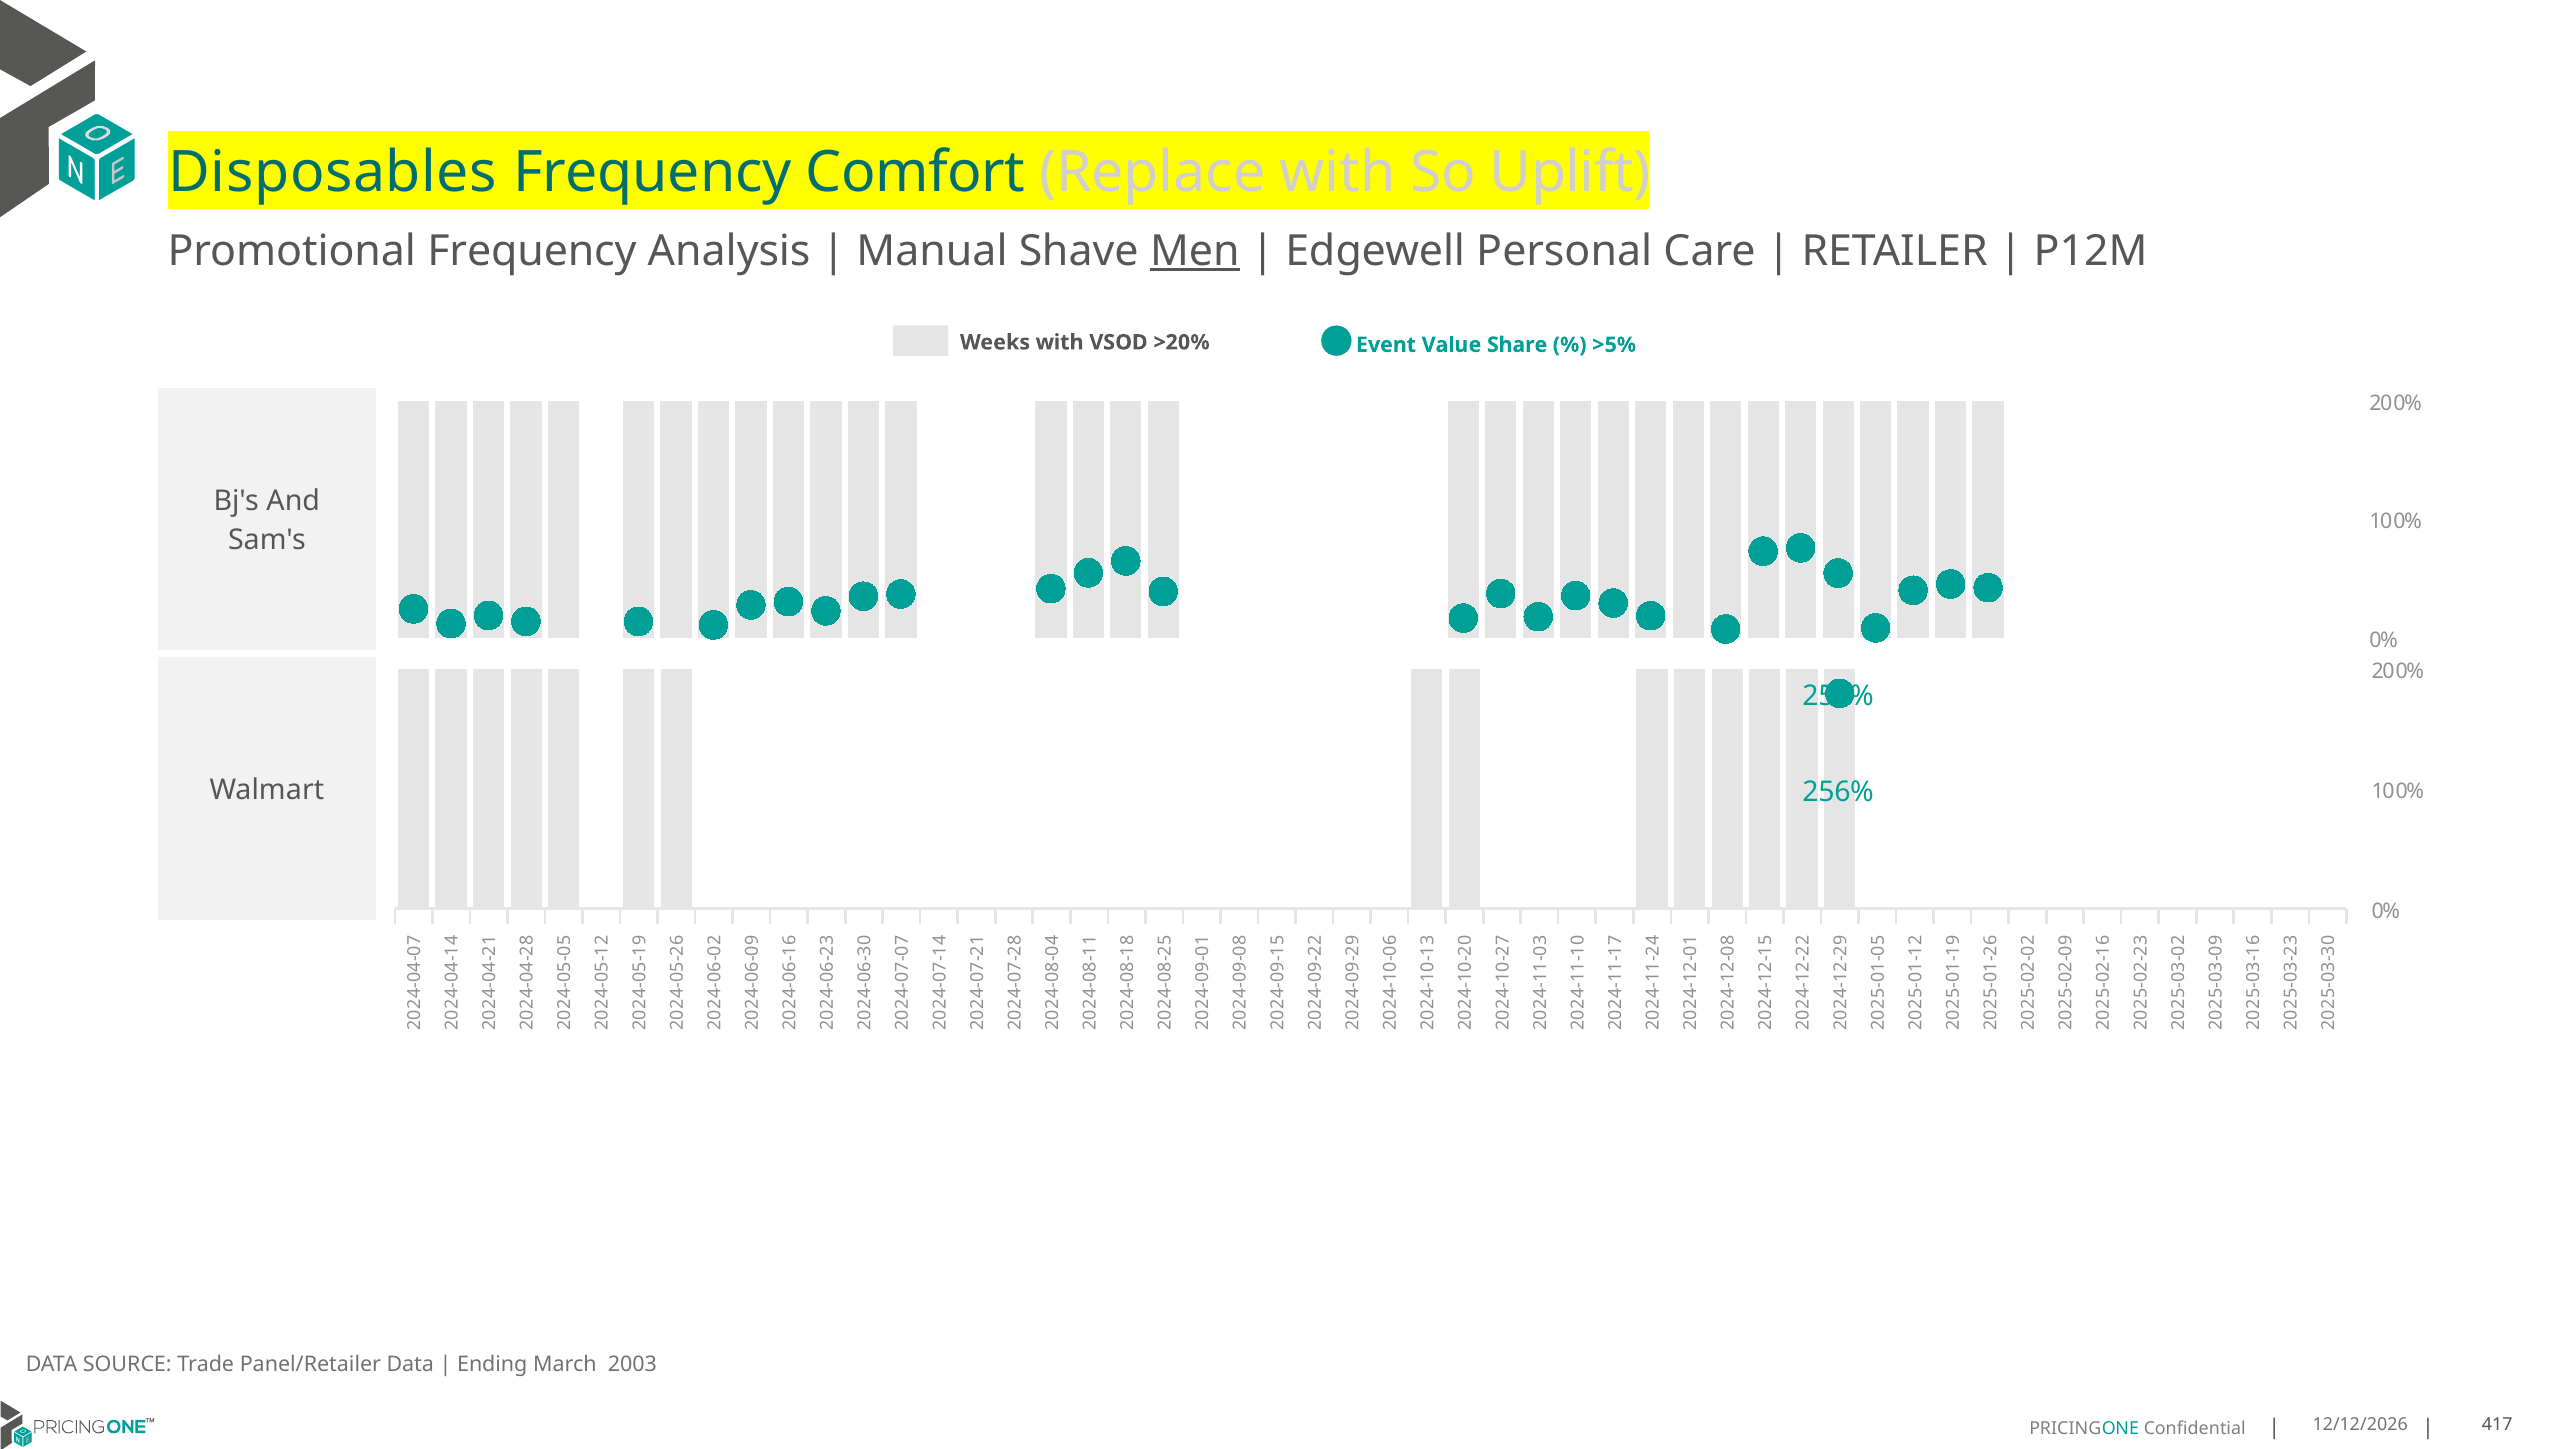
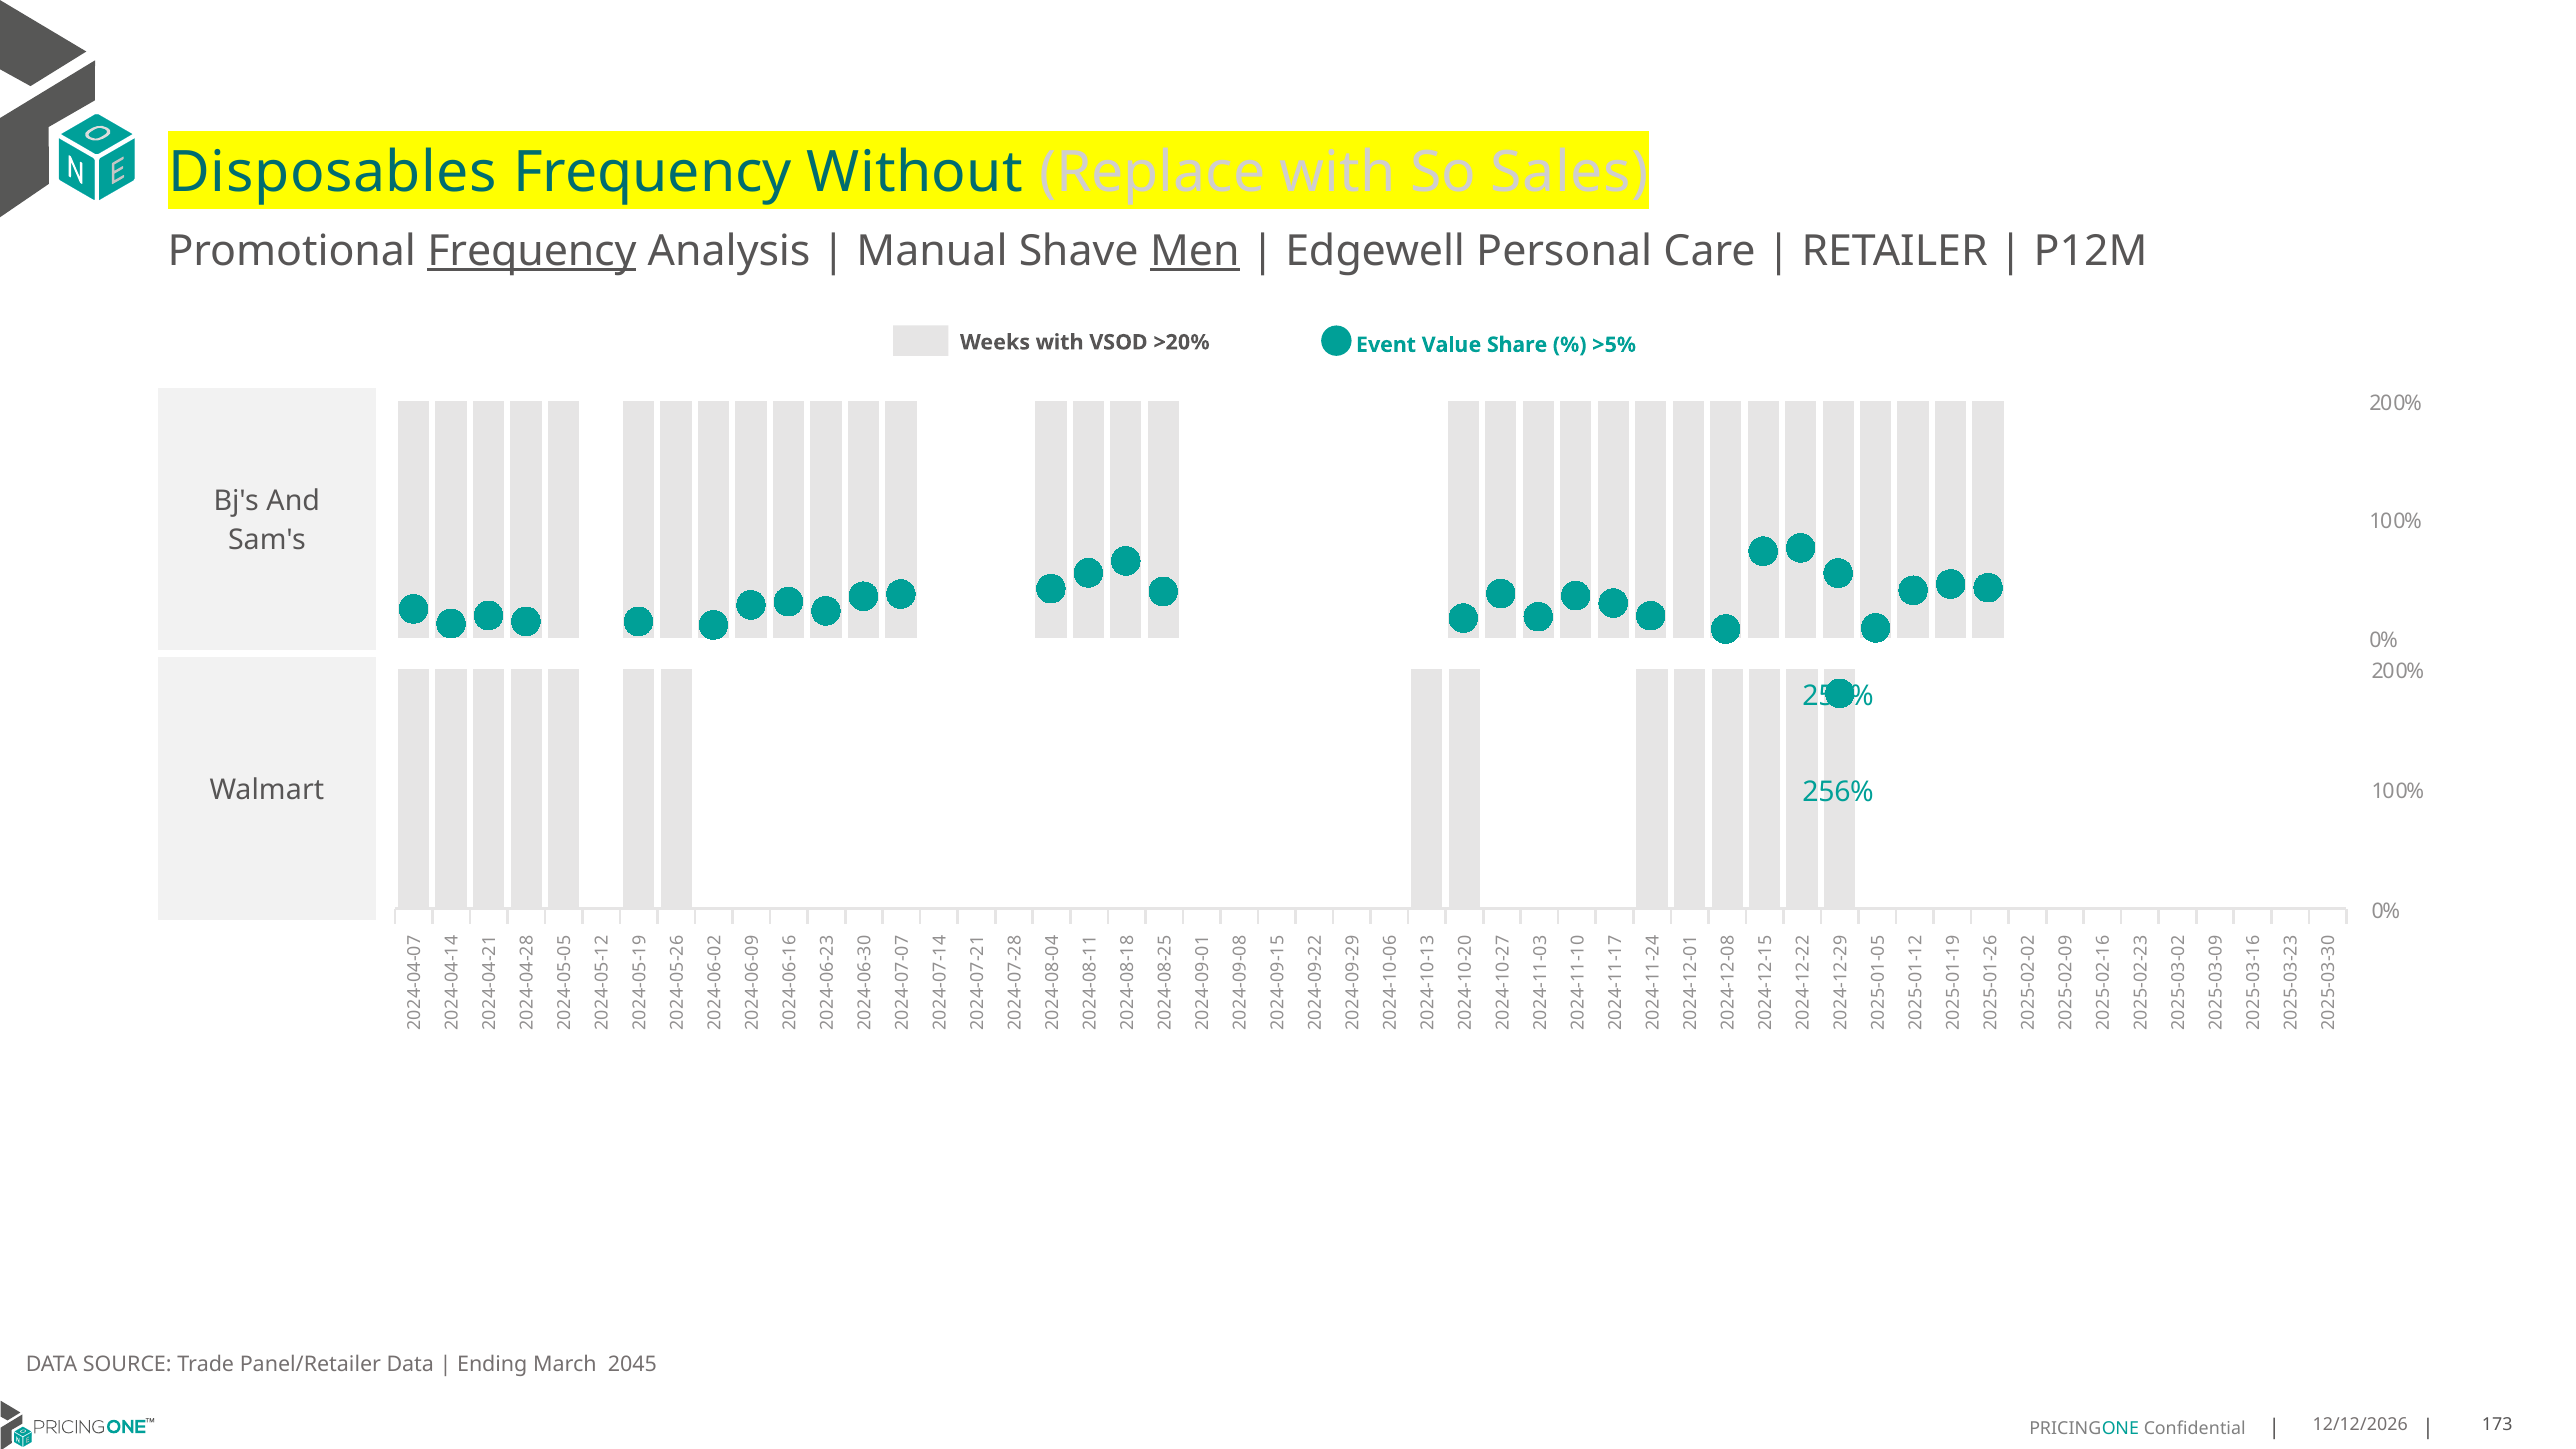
Comfort: Comfort -> Without (915, 173)
Uplift: Uplift -> Sales (1570, 173)
Frequency underline: none -> present (532, 251)
2003: 2003 -> 2045 (632, 1365)
417: 417 -> 173 (2497, 1425)
